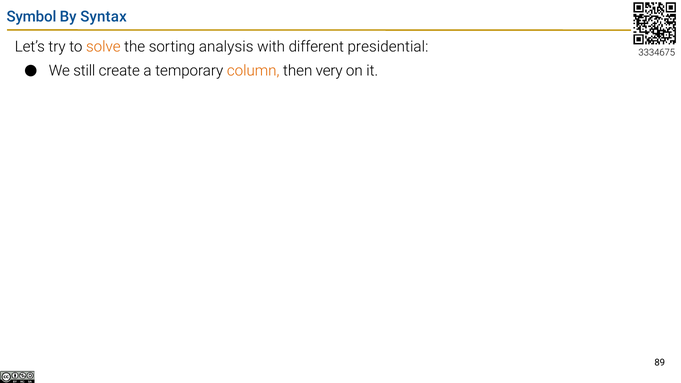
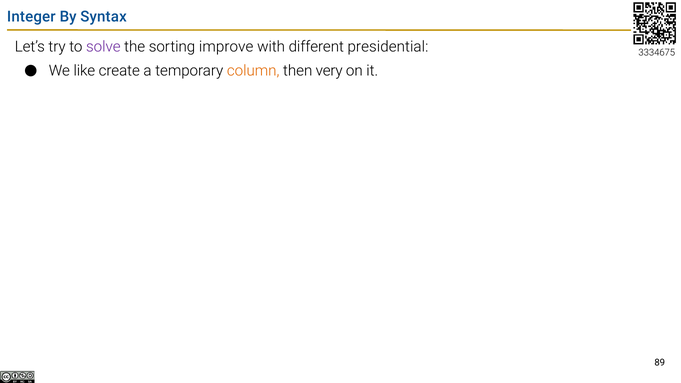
Symbol: Symbol -> Integer (31, 17)
solve colour: orange -> purple (103, 47)
analysis: analysis -> improve (226, 47)
still: still -> like (84, 71)
